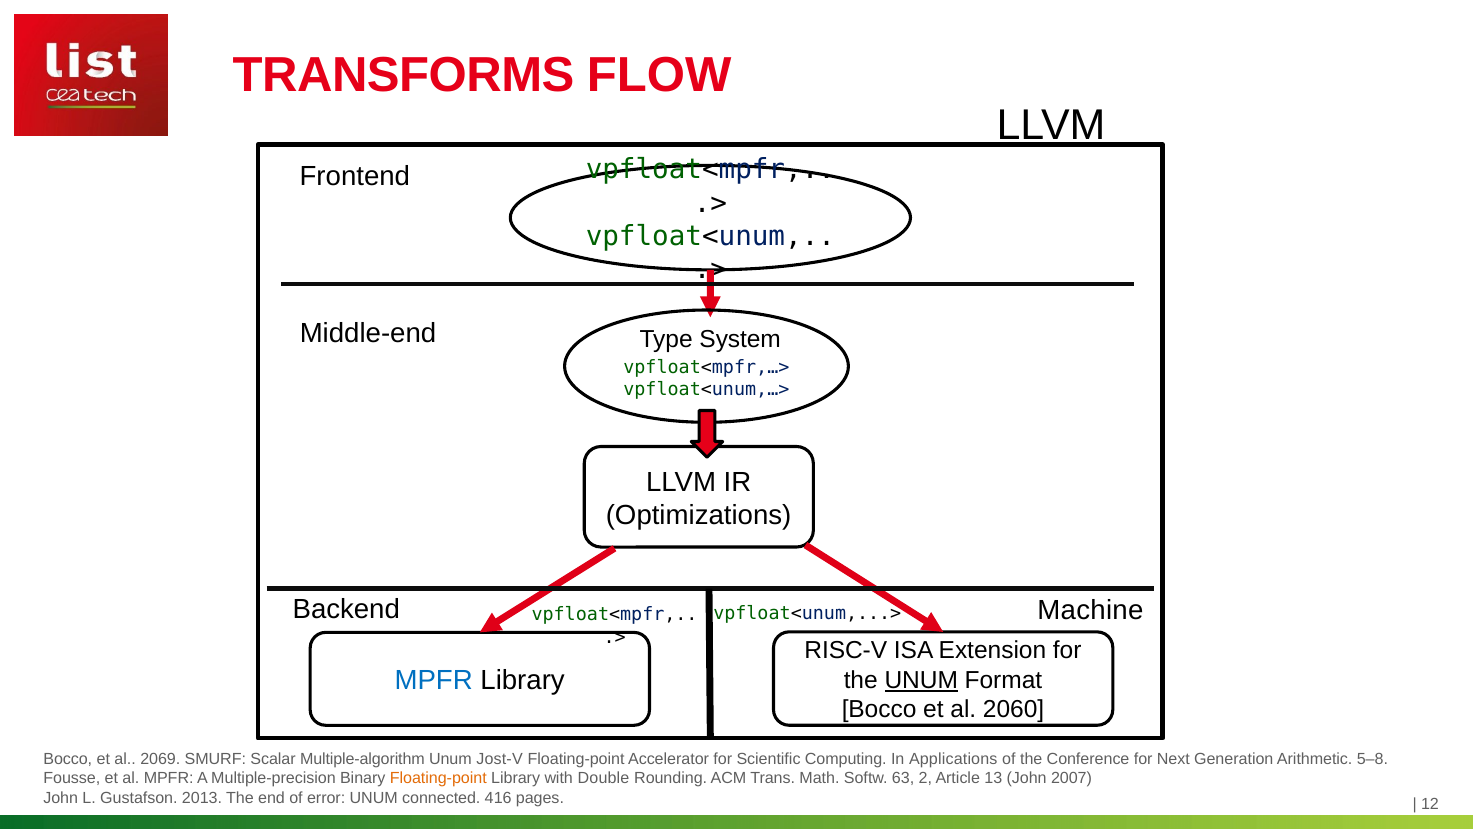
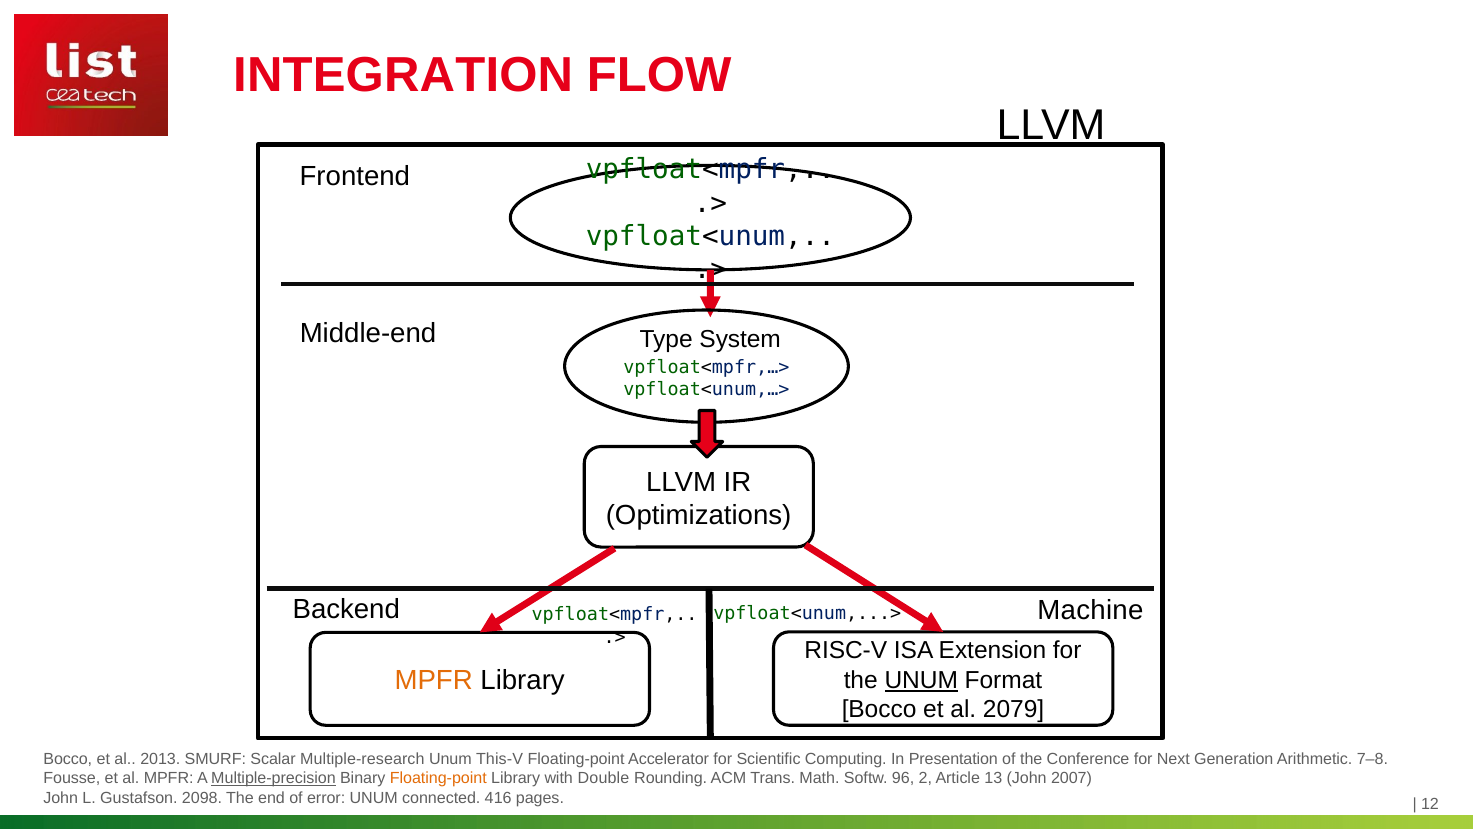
TRANSFORMS: TRANSFORMS -> INTEGRATION (403, 75)
MPFR colour: blue -> orange (434, 680)
2060: 2060 -> 2079 (1014, 709)
2069: 2069 -> 2013 (160, 759)
Multiple-algorithm: Multiple-algorithm -> Multiple-research (362, 759)
Jost-V: Jost-V -> This-V (500, 759)
Applications: Applications -> Presentation (953, 759)
5–8: 5–8 -> 7–8 (1372, 759)
Multiple-precision underline: none -> present (274, 778)
63: 63 -> 96 (903, 778)
2013: 2013 -> 2098 (202, 798)
